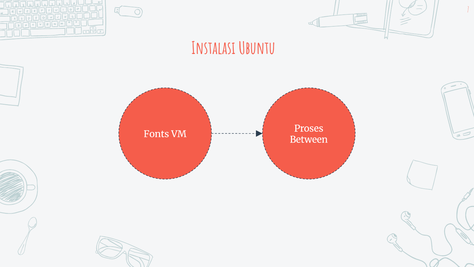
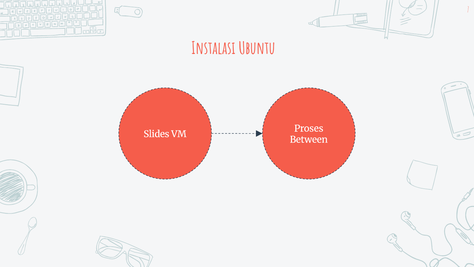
Fonts: Fonts -> Slides (156, 134)
